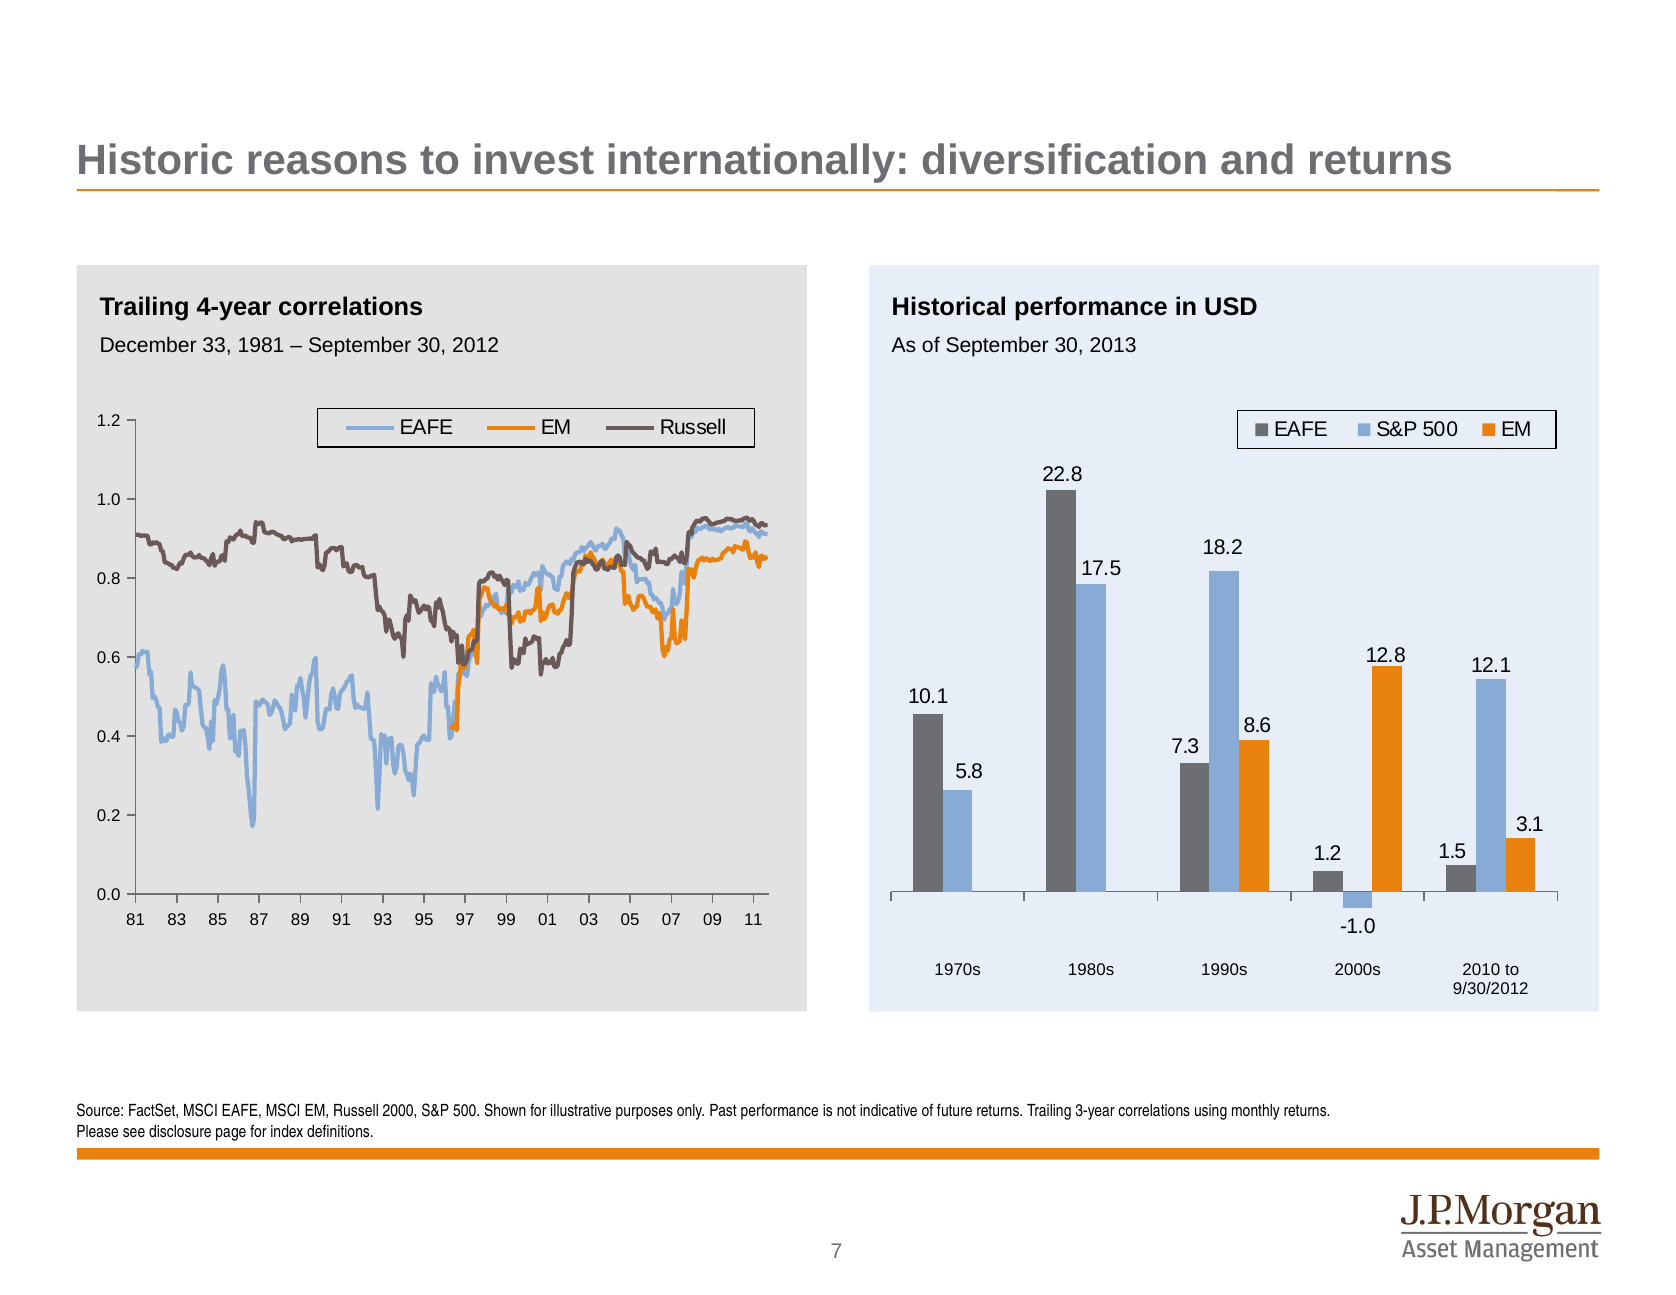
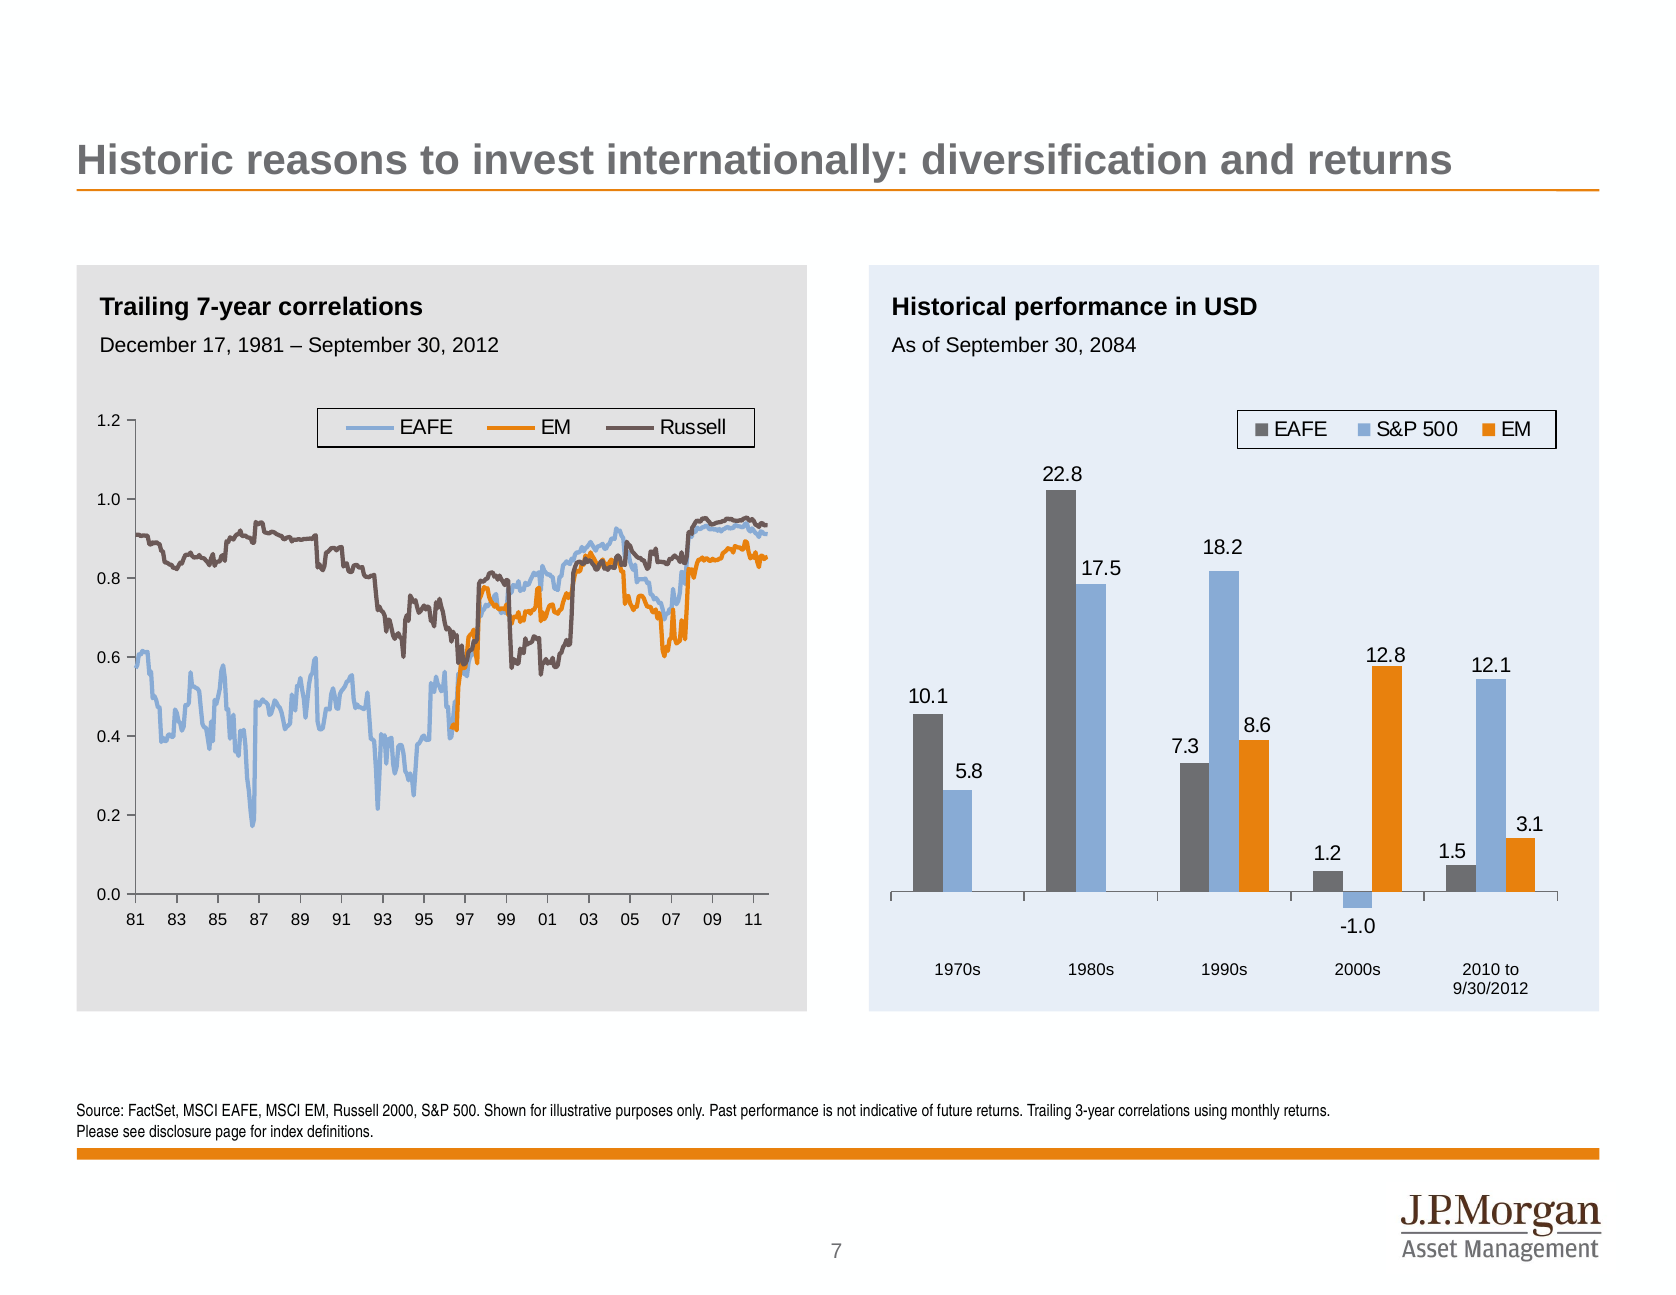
4-year: 4-year -> 7-year (234, 307)
33: 33 -> 17 (217, 346)
2013: 2013 -> 2084 (1113, 346)
